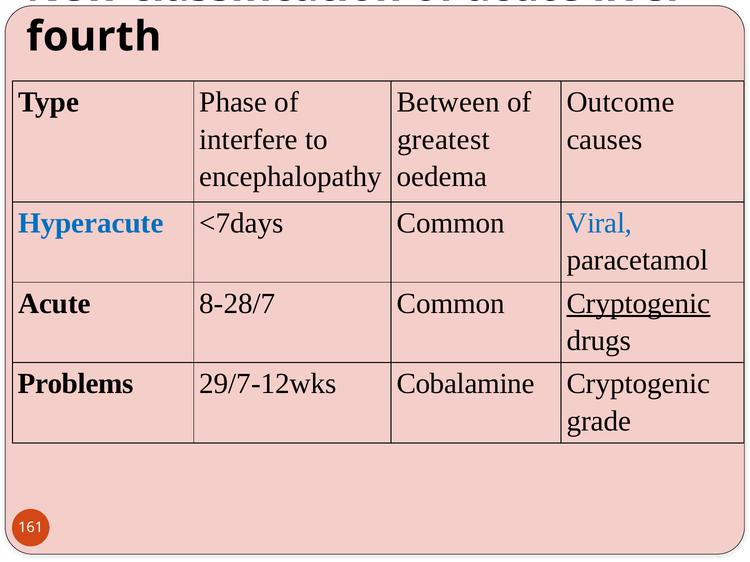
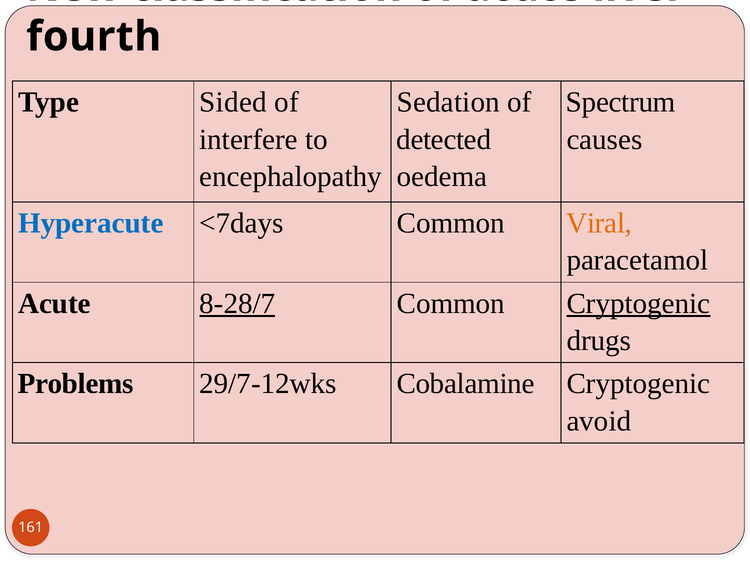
Phase: Phase -> Sided (233, 102)
Between: Between -> Sedation (448, 102)
Outcome: Outcome -> Spectrum (621, 102)
greatest: greatest -> detected (444, 140)
Viral colour: blue -> orange (599, 223)
8-28/7 underline: none -> present (237, 304)
grade: grade -> avoid (599, 421)
